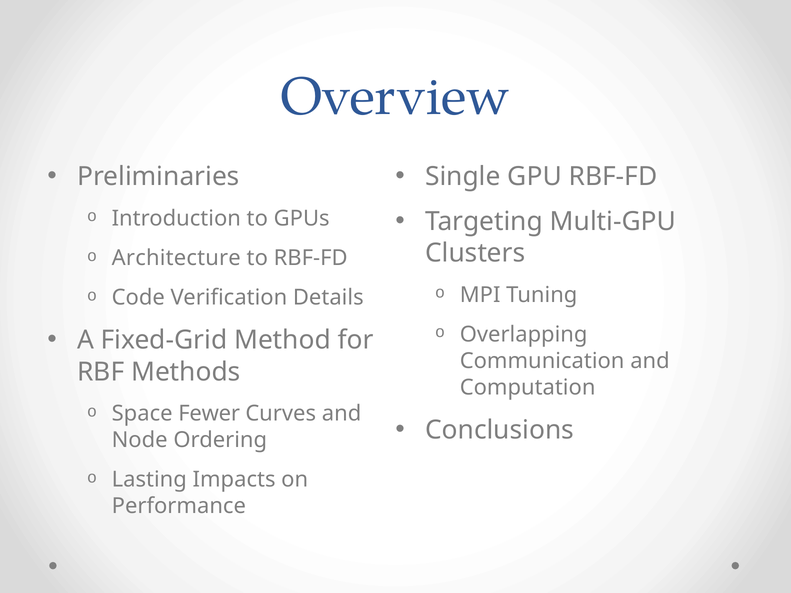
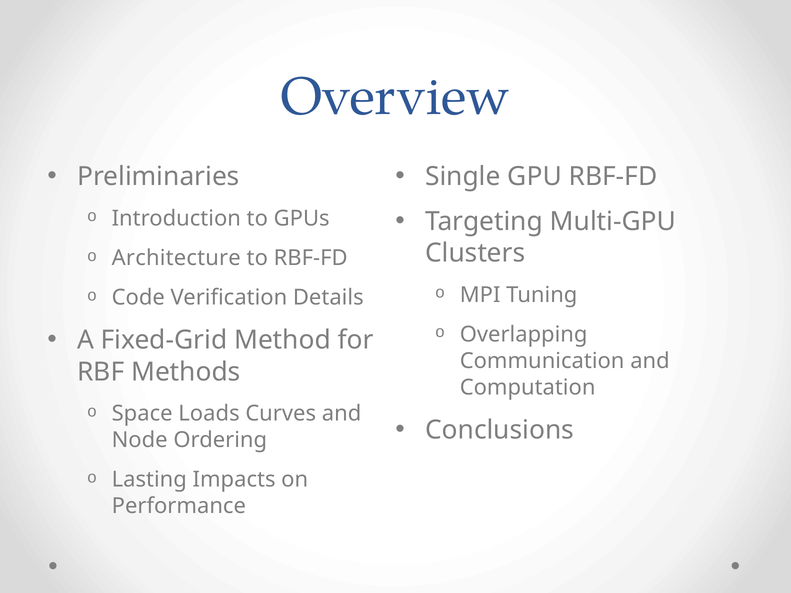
Fewer: Fewer -> Loads (209, 414)
